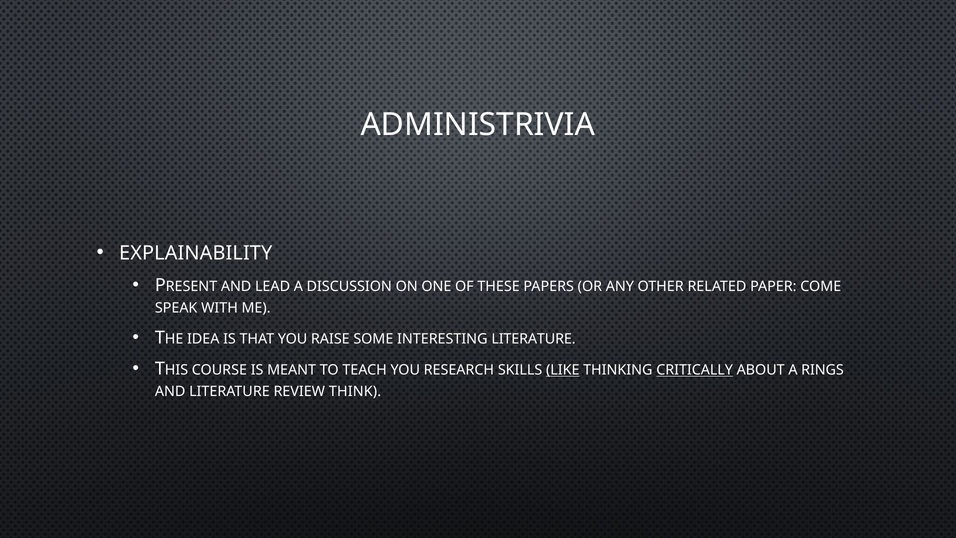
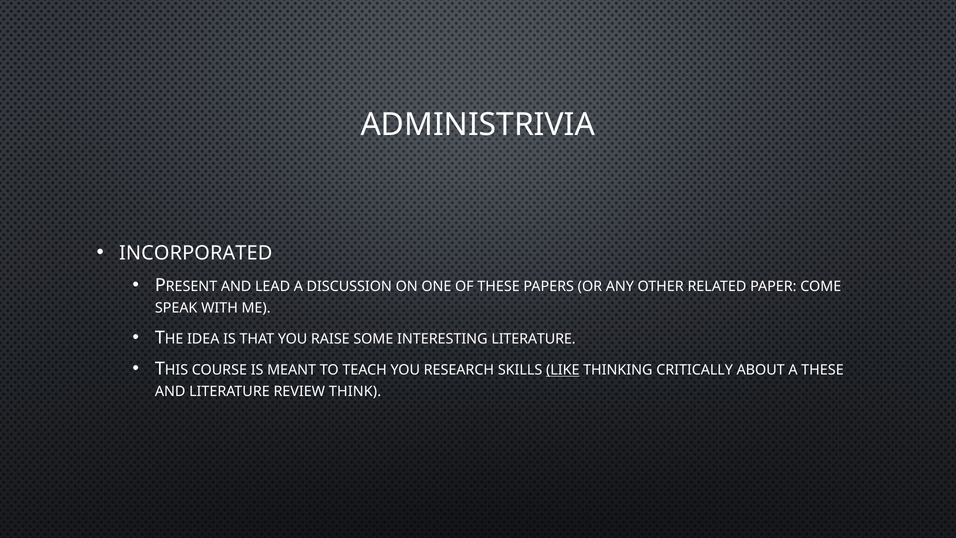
EXPLAINABILITY: EXPLAINABILITY -> INCORPORATED (196, 253)
CRITICALLY underline: present -> none (695, 370)
A RINGS: RINGS -> THESE (822, 370)
